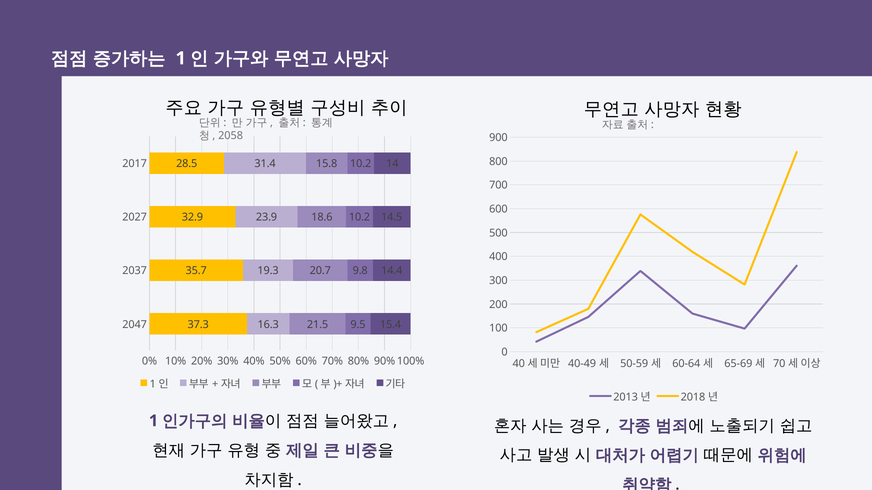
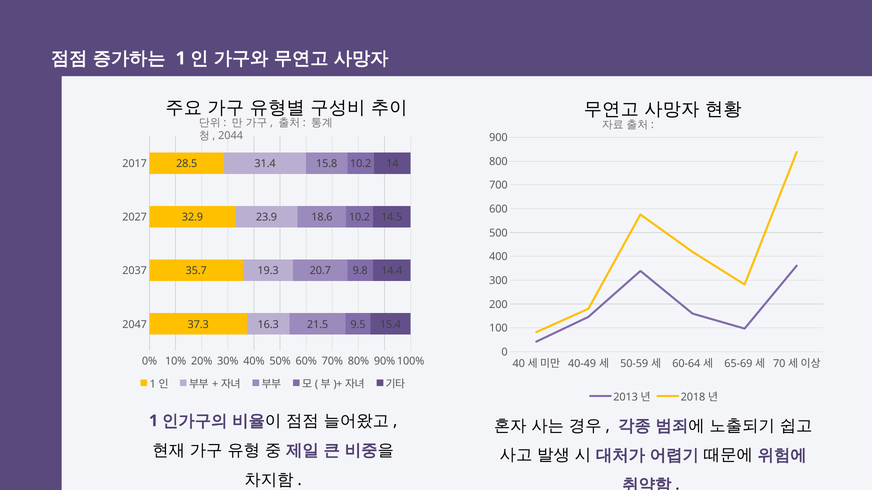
2058: 2058 -> 2044 (231, 136)
